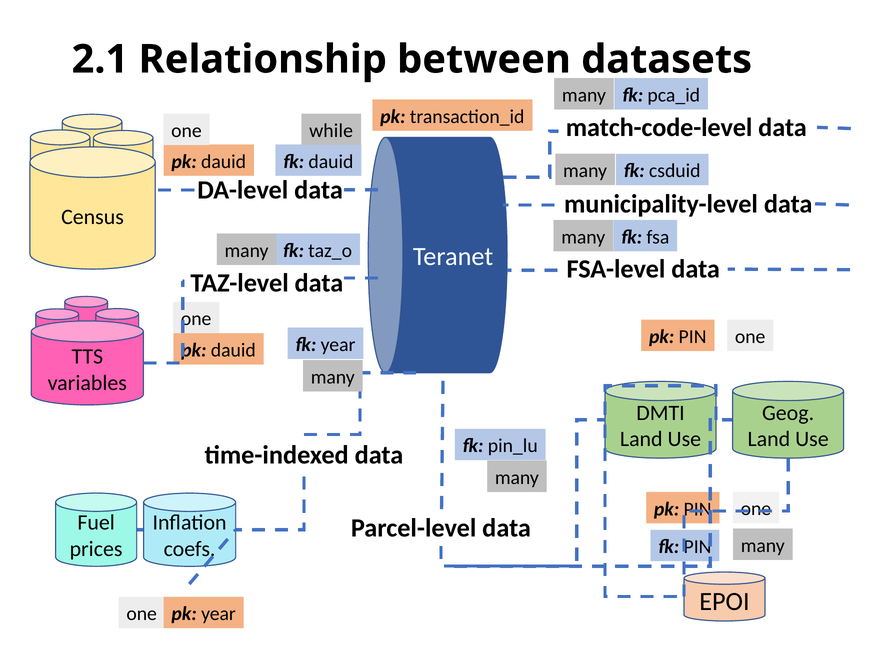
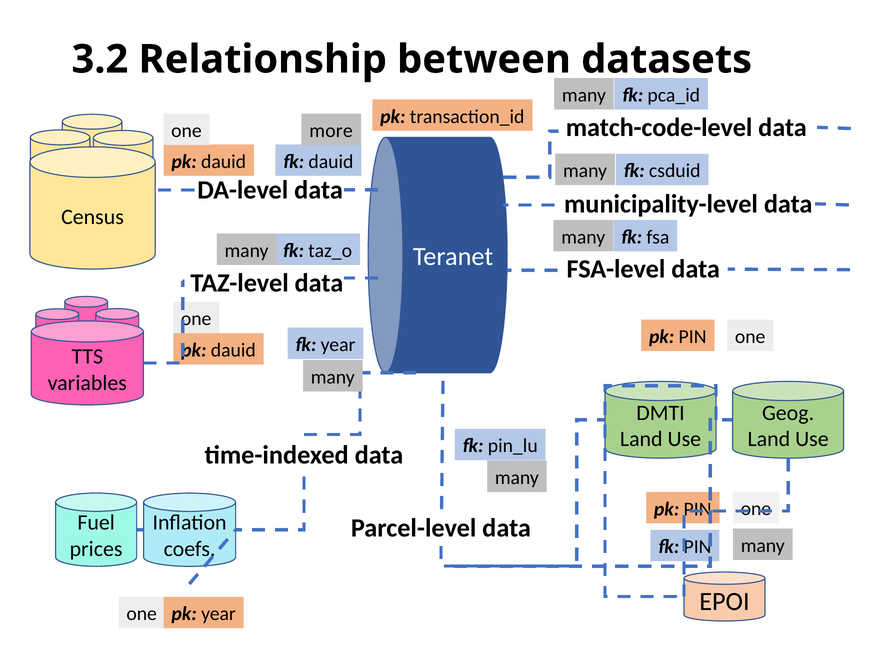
2.1: 2.1 -> 3.2 (100, 59)
while: while -> more (331, 131)
